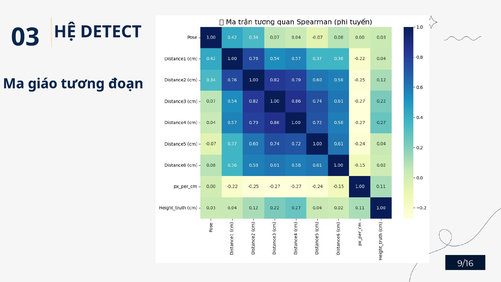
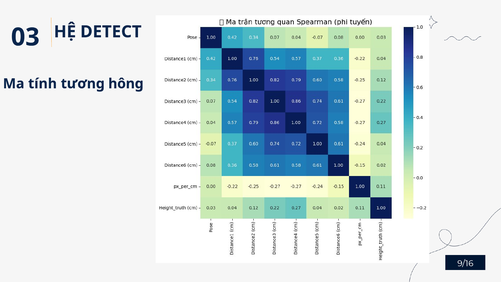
giáo: giáo -> tính (43, 84)
đoạn: đoạn -> hông (126, 84)
